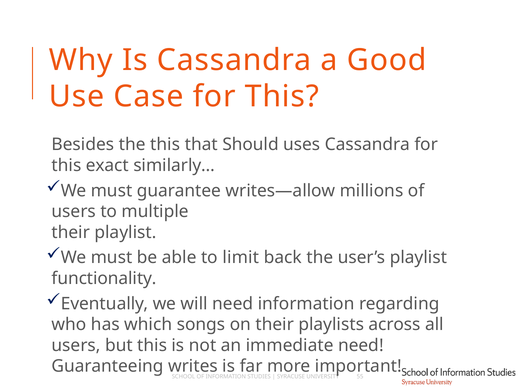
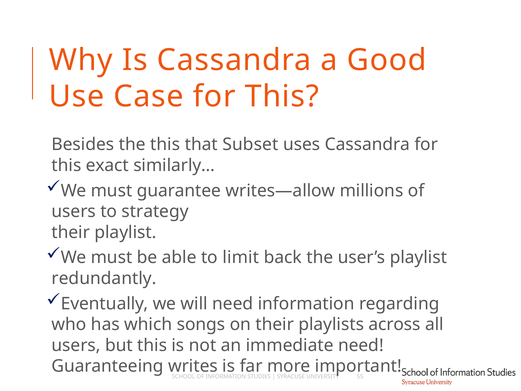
Should: Should -> Subset (250, 144)
multiple: multiple -> strategy (155, 211)
functionality: functionality -> redundantly (104, 278)
